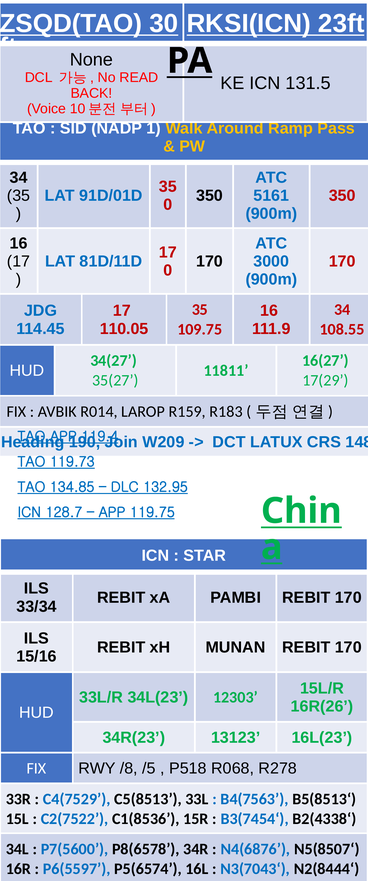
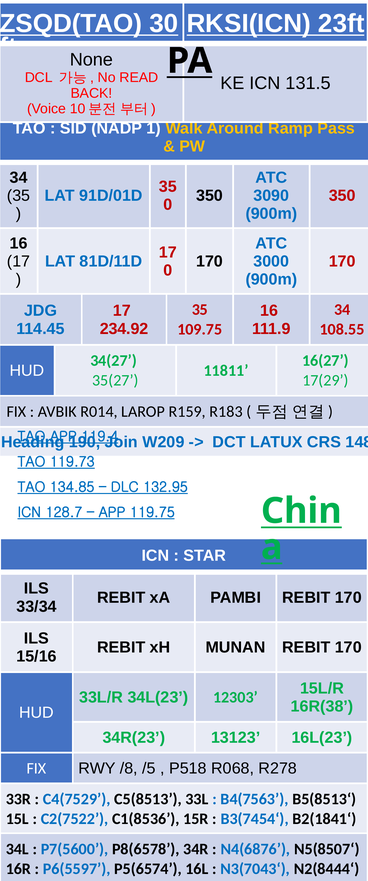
5161: 5161 -> 3090 (271, 195)
110.05: 110.05 -> 234.92 (124, 329)
16R(26: 16R(26 -> 16R(38 (322, 706)
B2(4338‘: B2(4338‘ -> B2(1841‘ (324, 818)
